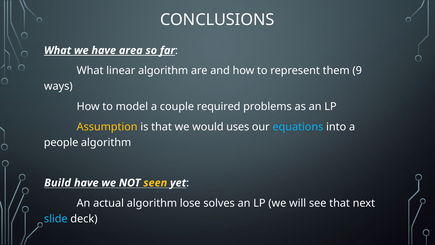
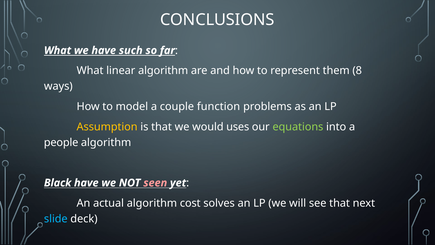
area: area -> such (131, 50)
9: 9 -> 8 (357, 71)
required: required -> function (219, 106)
equations colour: light blue -> light green (298, 127)
Build: Build -> Black (58, 183)
seen colour: yellow -> pink (155, 183)
lose: lose -> cost (190, 203)
